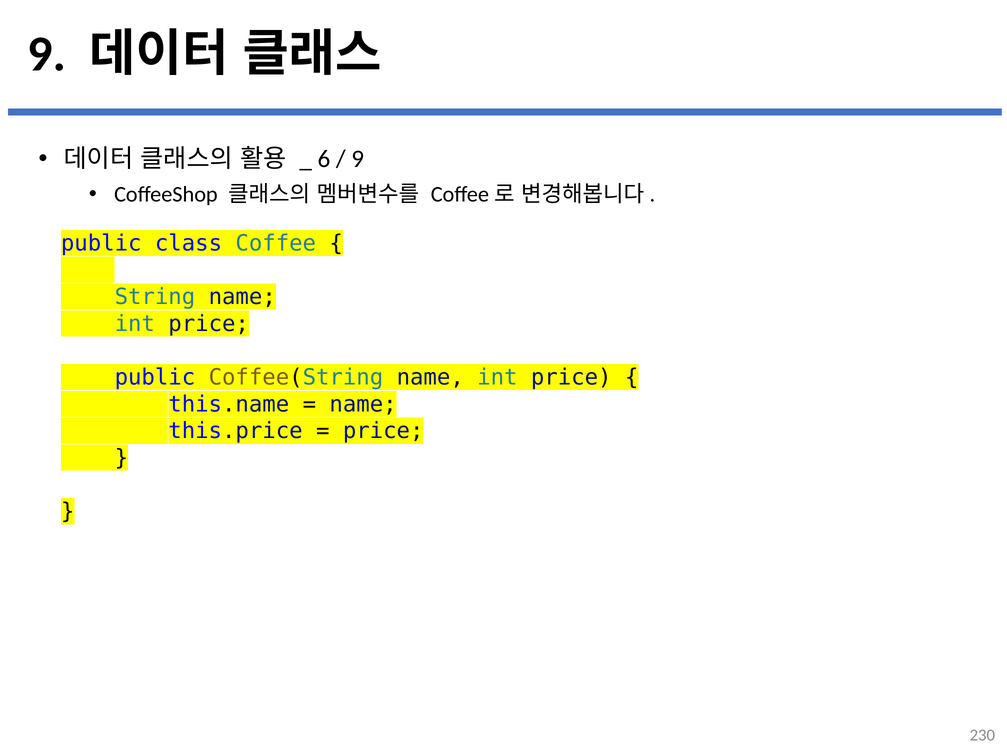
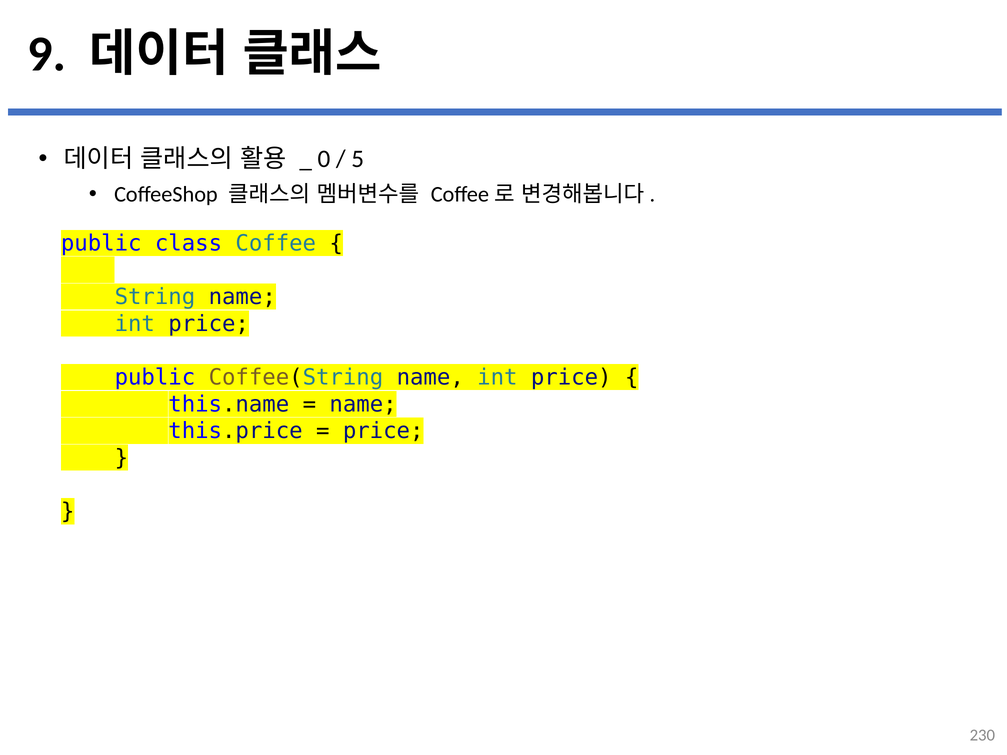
6: 6 -> 0 (324, 159)
9: 9 -> 5 (358, 159)
